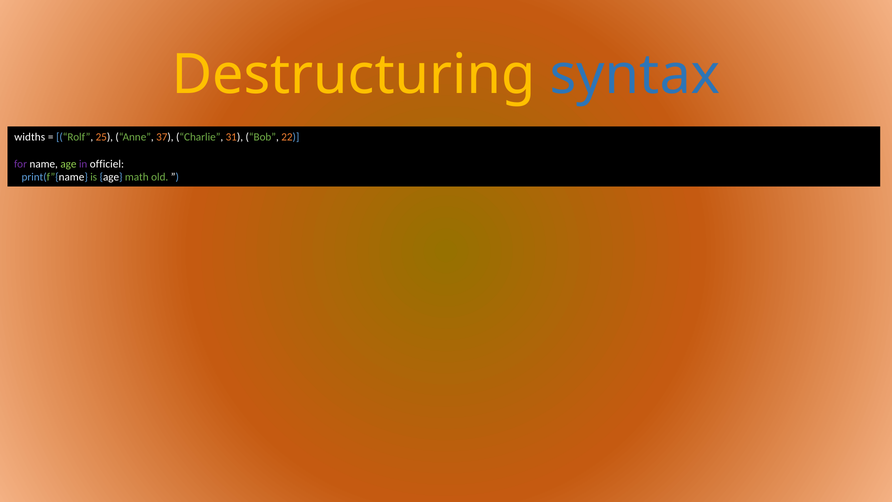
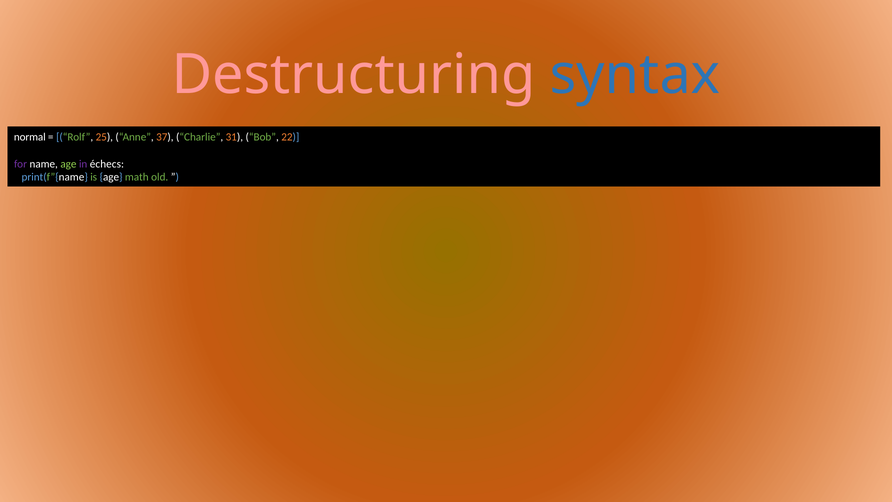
Destructuring colour: yellow -> pink (353, 75)
widths: widths -> normal (30, 137)
officiel: officiel -> échecs (107, 164)
